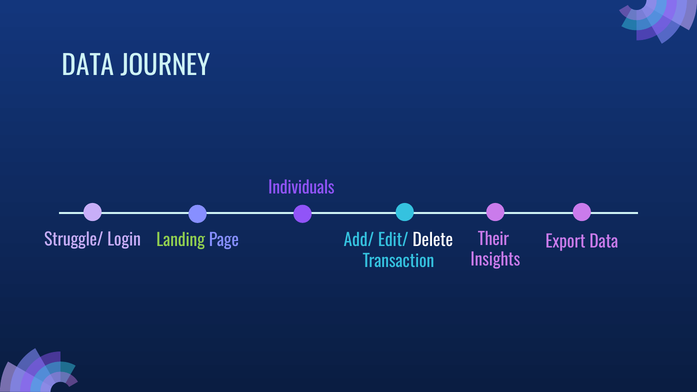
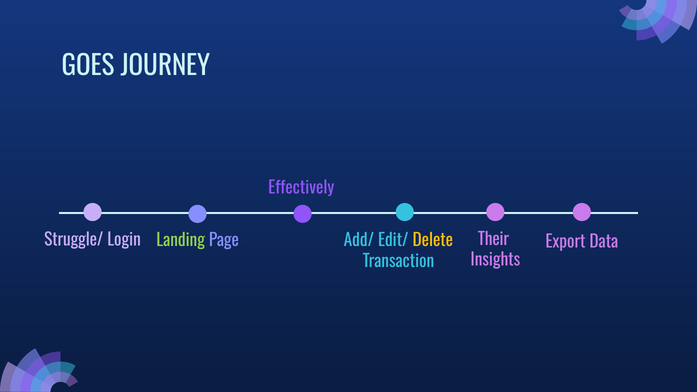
DATA: DATA -> GOES (88, 66)
Individuals: Individuals -> Effectively (301, 188)
Delete colour: white -> yellow (433, 241)
